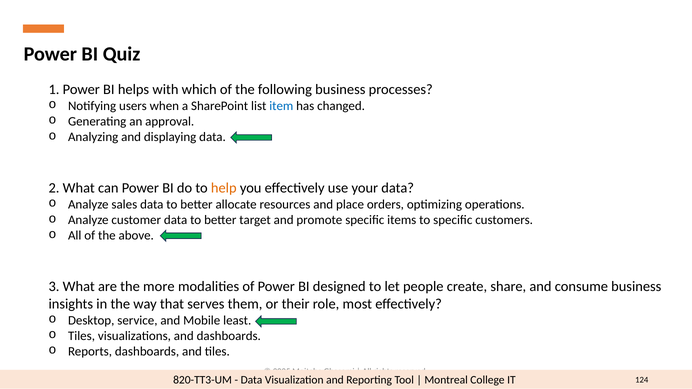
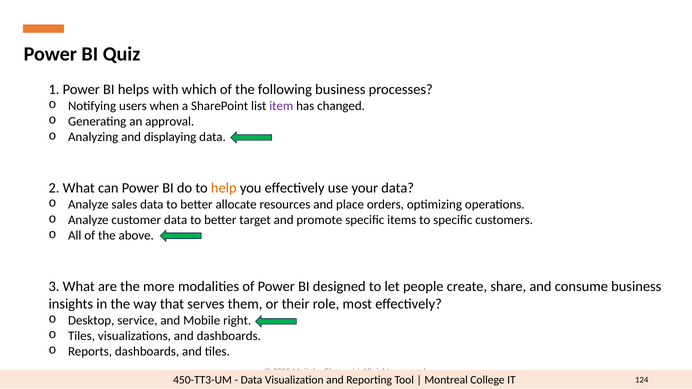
item colour: blue -> purple (281, 106)
least: least -> right (237, 321)
820-TT3-UM: 820-TT3-UM -> 450-TT3-UM (203, 380)
